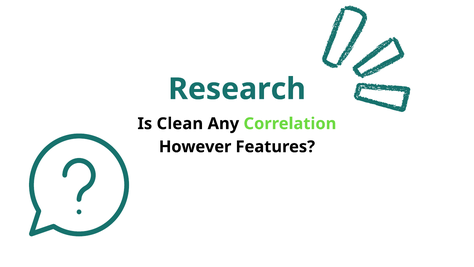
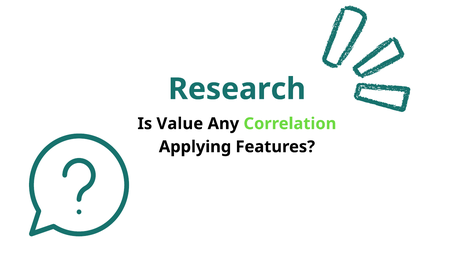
Clean: Clean -> Value (180, 124)
However: However -> Applying (195, 147)
